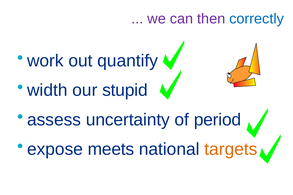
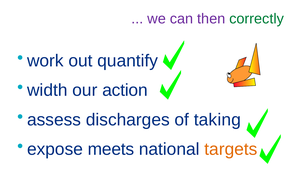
correctly colour: blue -> green (257, 19)
stupid: stupid -> action (125, 90)
uncertainty: uncertainty -> discharges (128, 120)
period: period -> taking (217, 120)
